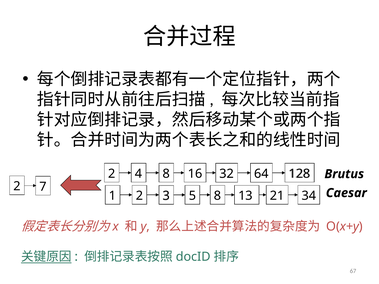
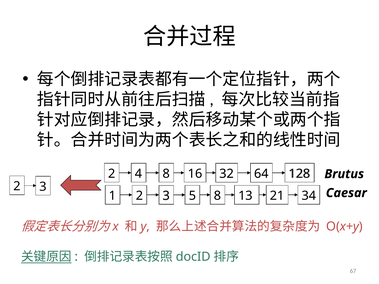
7: 7 -> 3 (43, 187)
